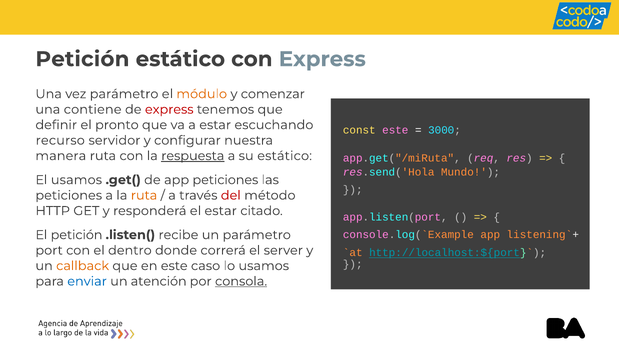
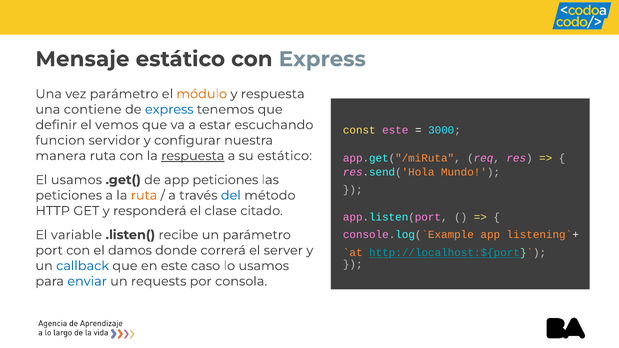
Petición: Petición -> Mensaje (82, 59)
y comenzar: comenzar -> respuesta (273, 94)
express colour: red -> blue (169, 110)
pronto: pronto -> vemos (117, 125)
recurso: recurso -> funcion (60, 140)
del colour: red -> blue (231, 195)
el estar: estar -> clase (221, 211)
El petición: petición -> variable (76, 235)
dentro: dentro -> damos (130, 251)
callback colour: orange -> blue (83, 266)
atención: atención -> requests (159, 281)
consola underline: present -> none (241, 281)
